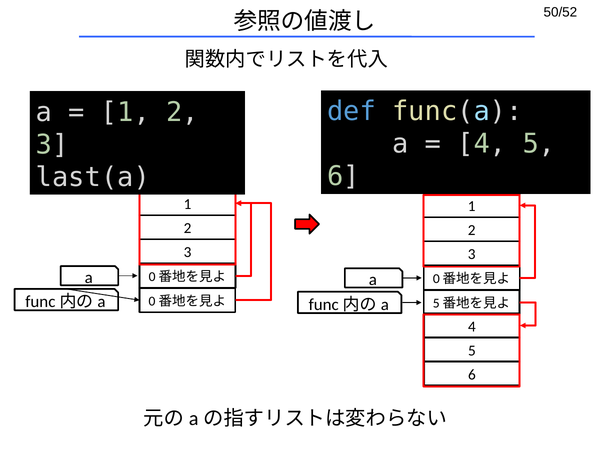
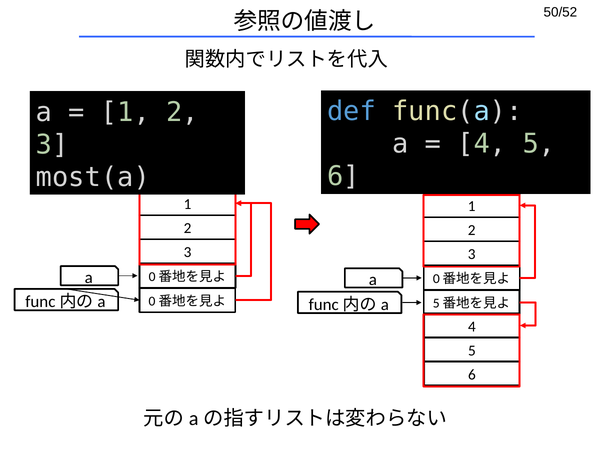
last(a: last(a -> most(a (93, 177)
